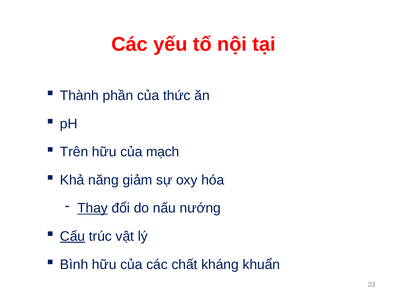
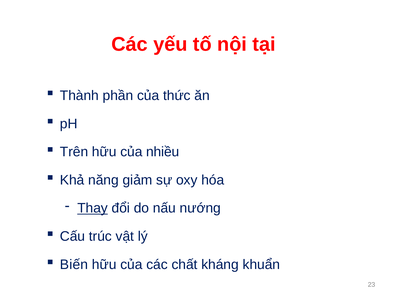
mạch: mạch -> nhiều (163, 152)
Cấu underline: present -> none (73, 236)
Bình: Bình -> Biến (74, 264)
